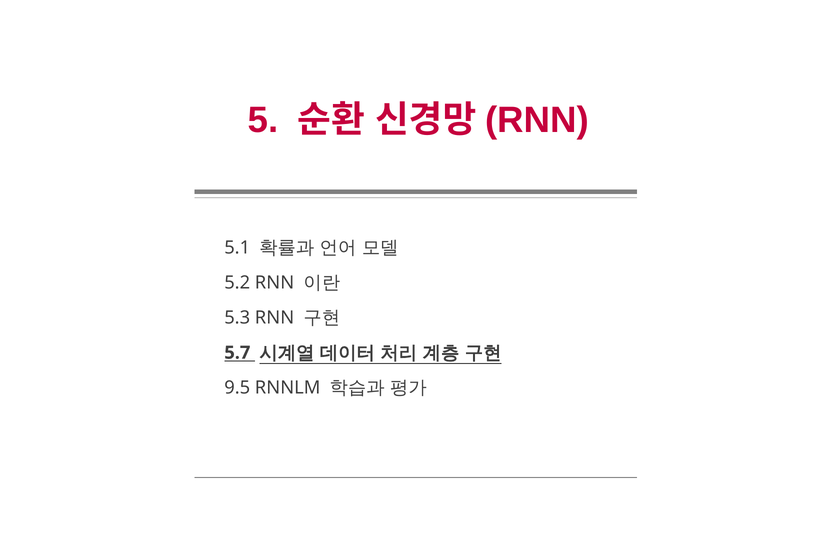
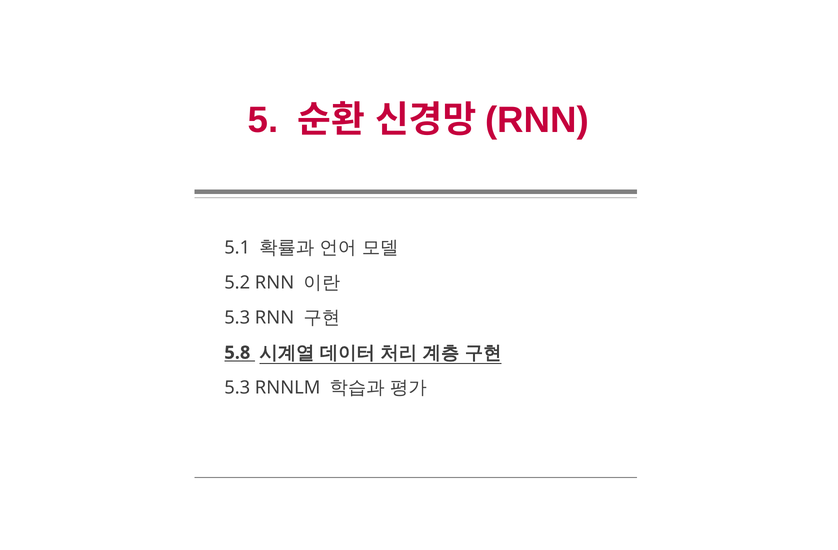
5.7: 5.7 -> 5.8 (237, 353)
9.5: 9.5 -> 5.3 (237, 388)
